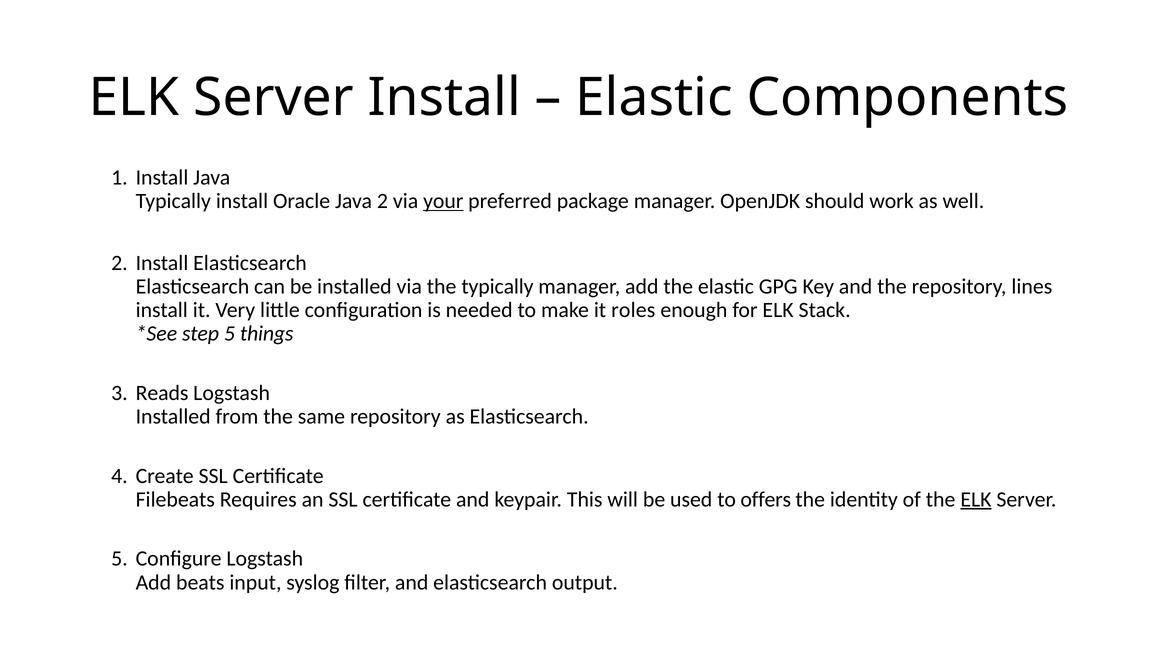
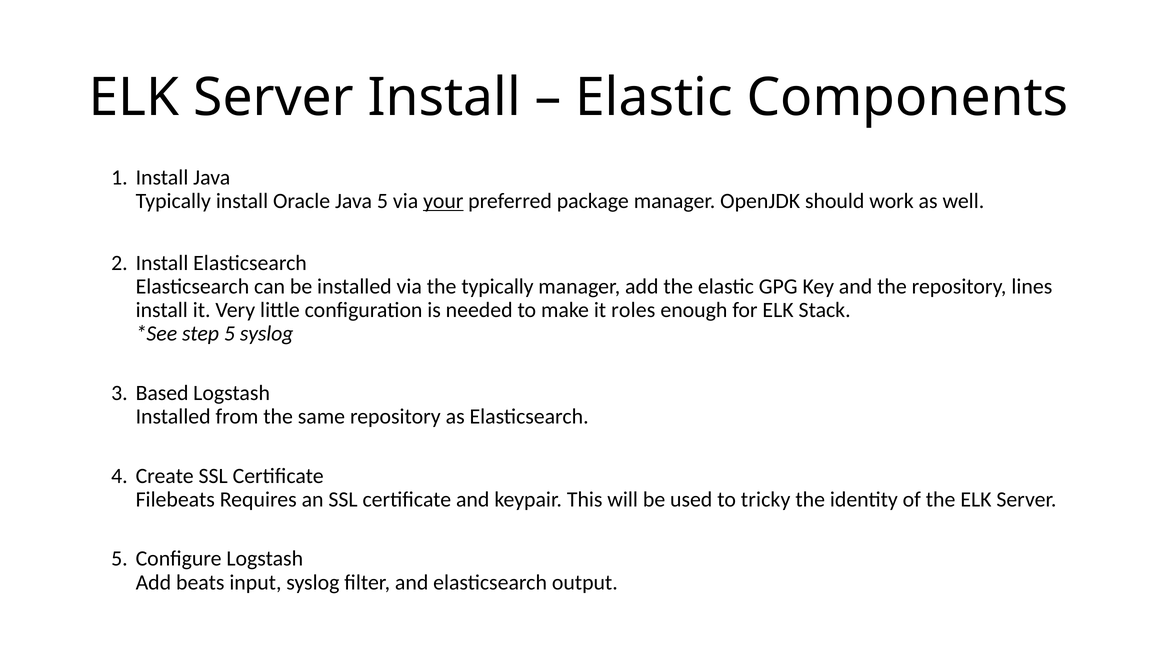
Java 2: 2 -> 5 (383, 201)
5 things: things -> syslog (267, 334)
Reads: Reads -> Based (162, 393)
offers: offers -> tricky (766, 499)
ELK underline: present -> none (976, 499)
